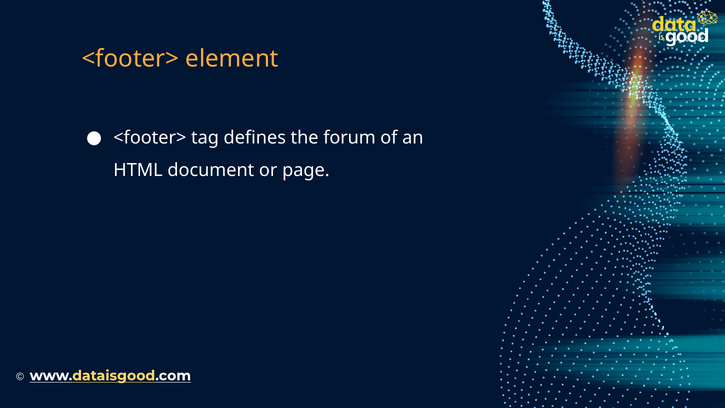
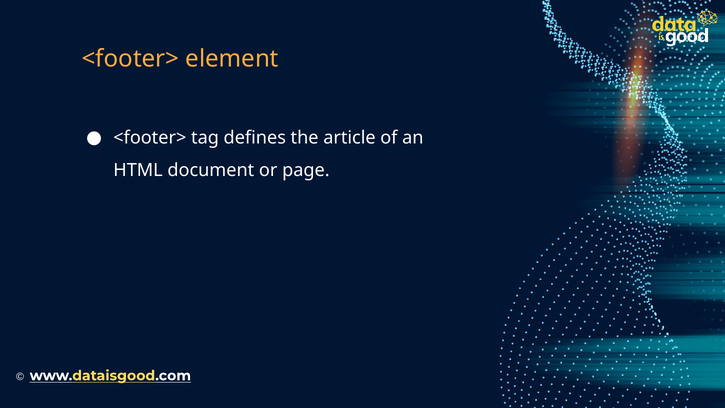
forum: forum -> article (349, 138)
